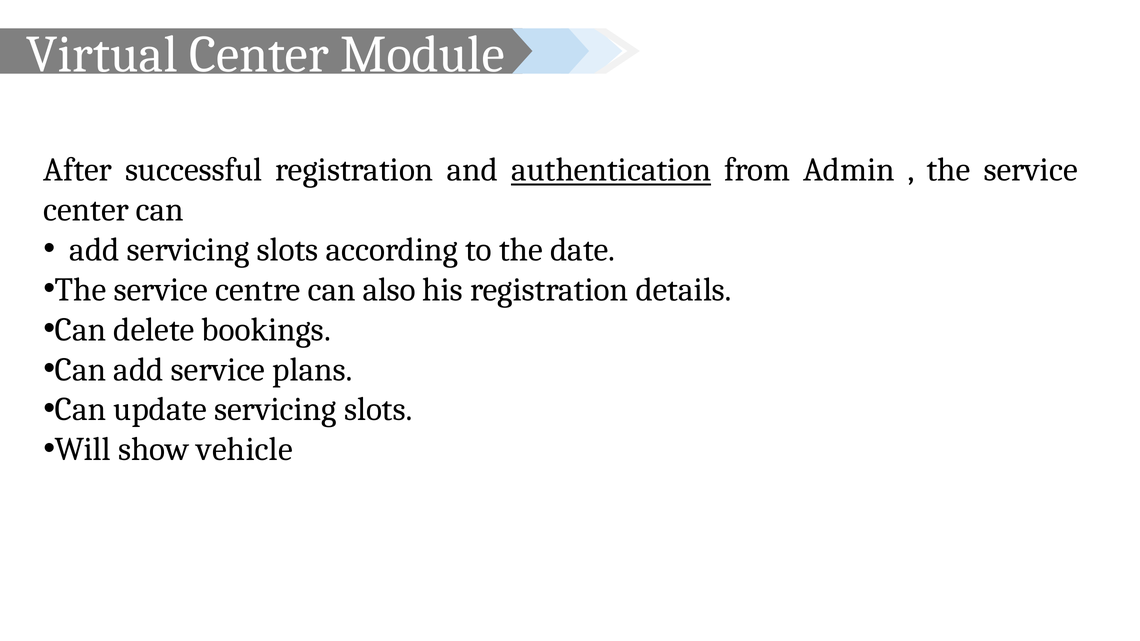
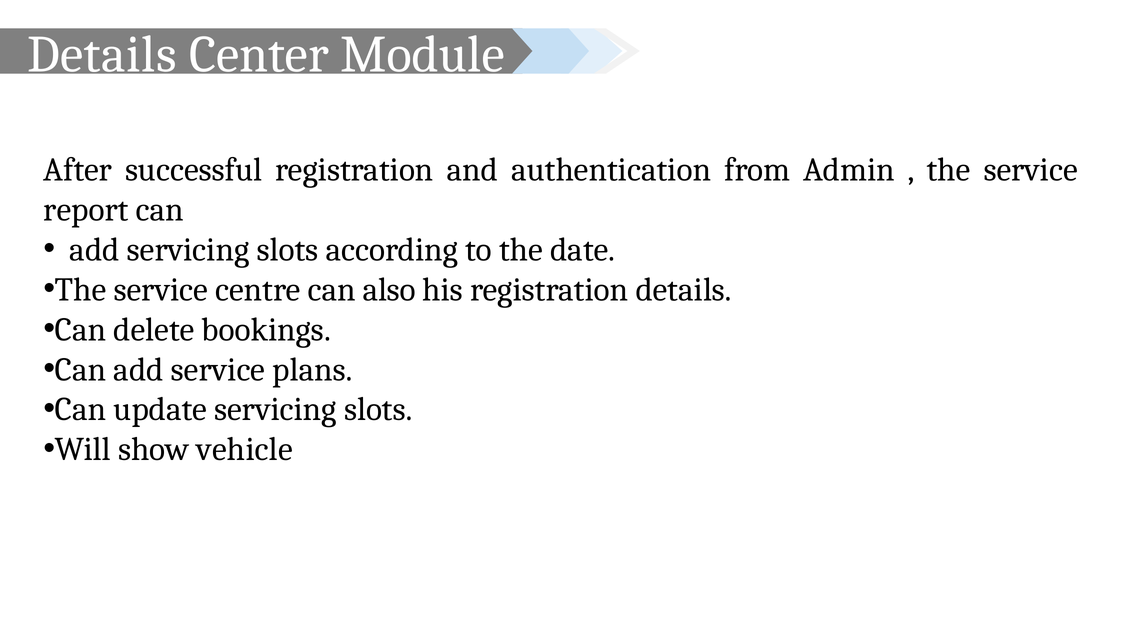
Virtual: Virtual -> Details (102, 55)
authentication underline: present -> none (611, 170)
center: center -> report (86, 210)
